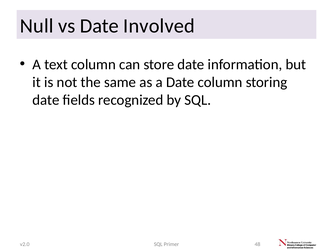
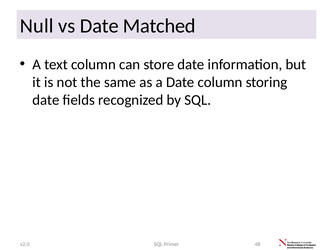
Involved: Involved -> Matched (159, 26)
